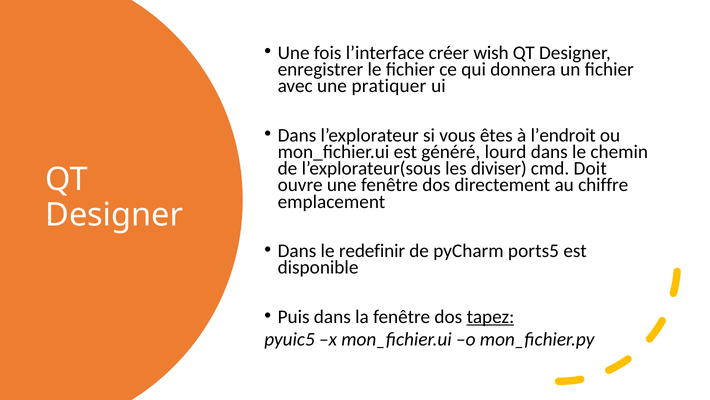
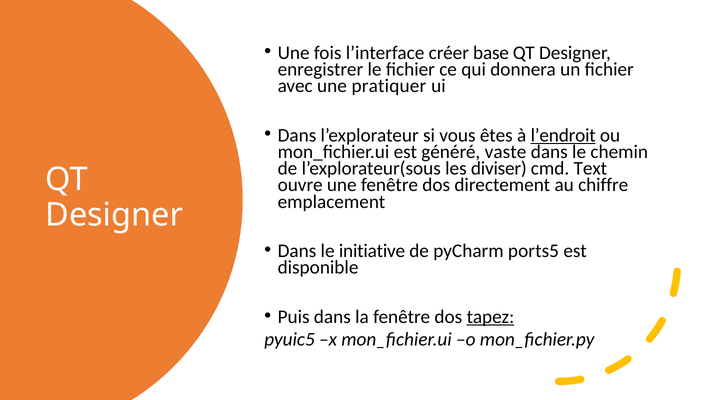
wish: wish -> base (491, 53)
l’endroit underline: none -> present (563, 135)
lourd: lourd -> vaste (506, 152)
Doit: Doit -> Text (590, 168)
redefinir: redefinir -> initiative (372, 251)
